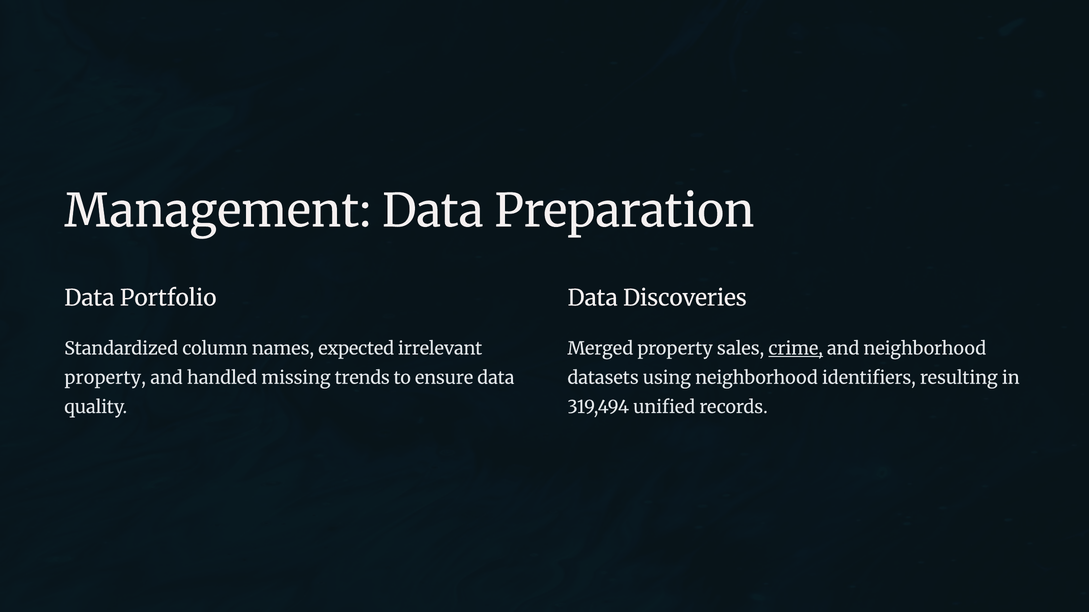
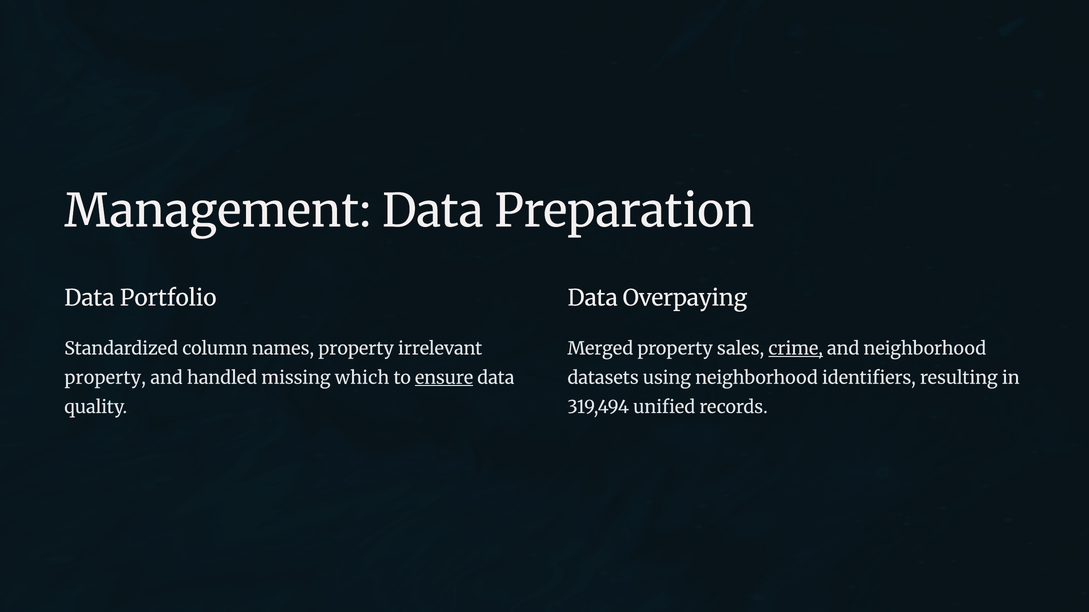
Discoveries: Discoveries -> Overpaying (685, 298)
names expected: expected -> property (356, 349)
trends: trends -> which (362, 378)
ensure underline: none -> present (444, 378)
